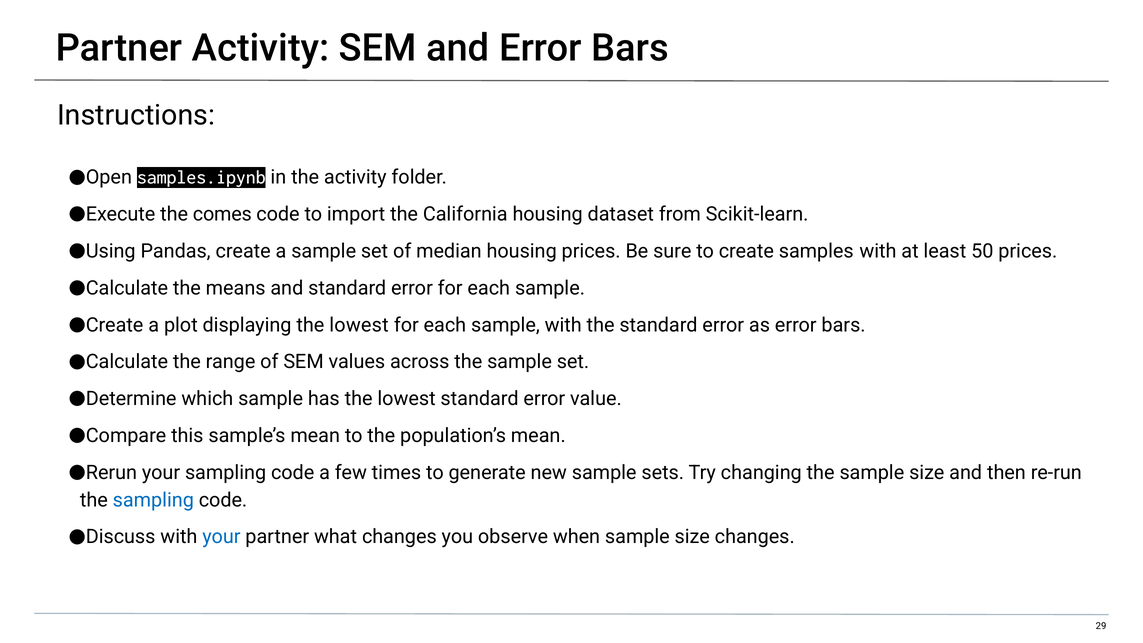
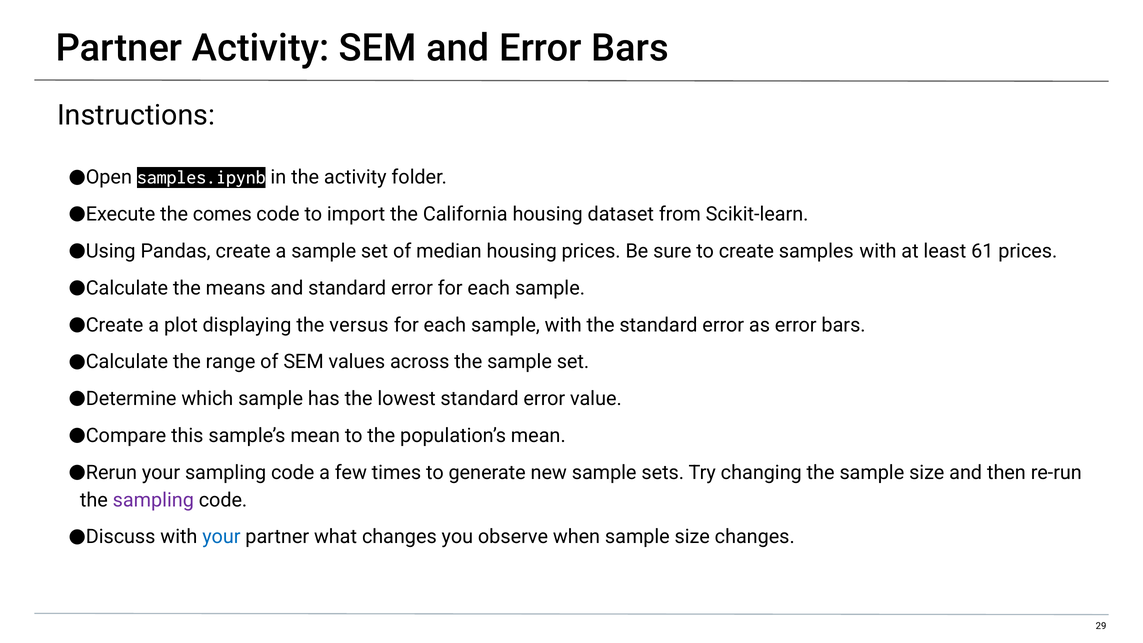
50: 50 -> 61 (982, 251)
displaying the lowest: lowest -> versus (359, 325)
sampling colour: blue -> purple (153, 500)
